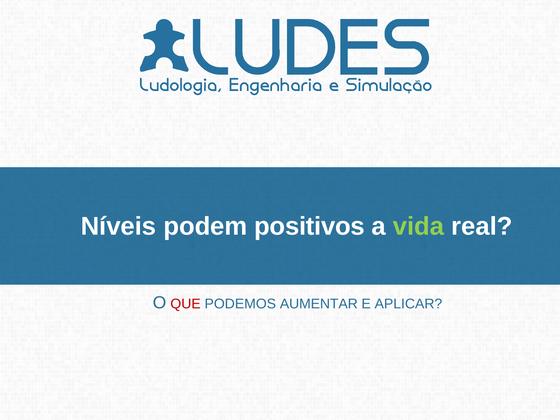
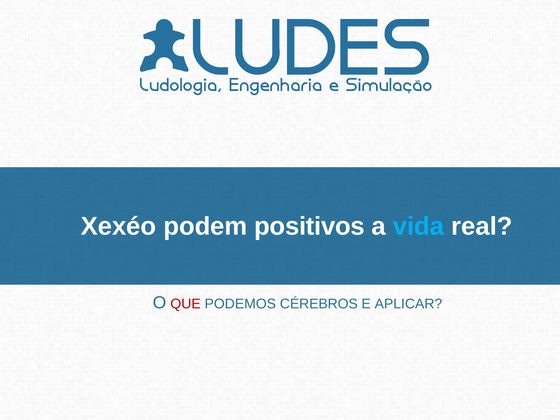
Níveis: Níveis -> Xexéo (119, 226)
vida colour: light green -> light blue (418, 226)
AUMENTAR: AUMENTAR -> CÉREBROS (319, 304)
